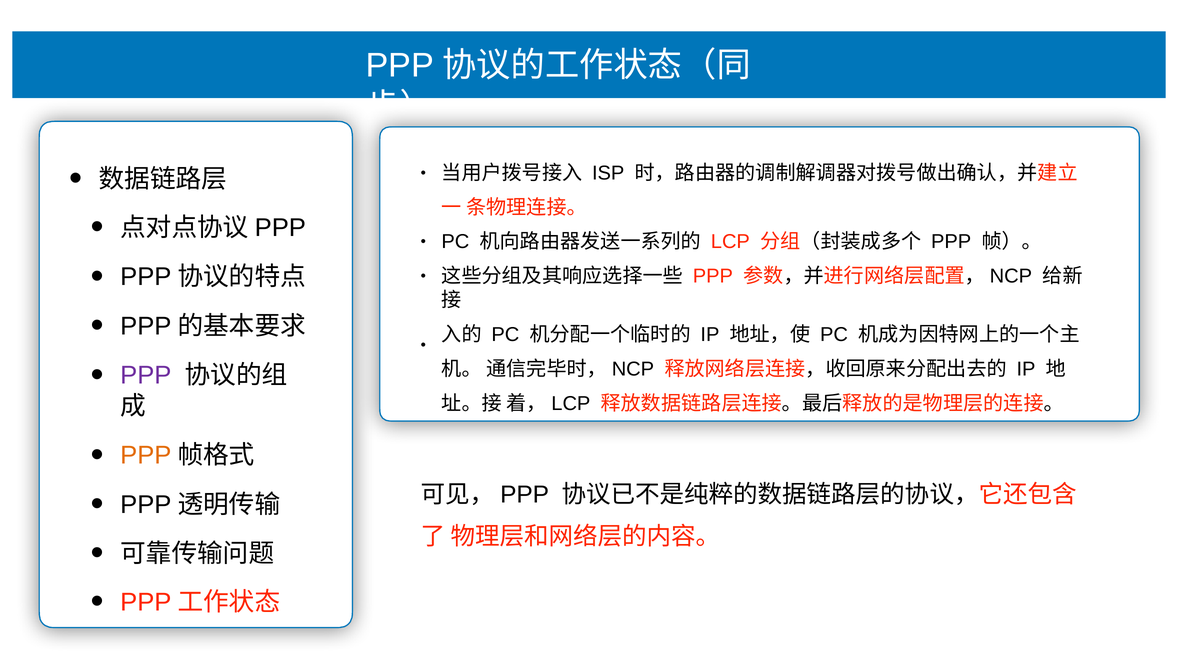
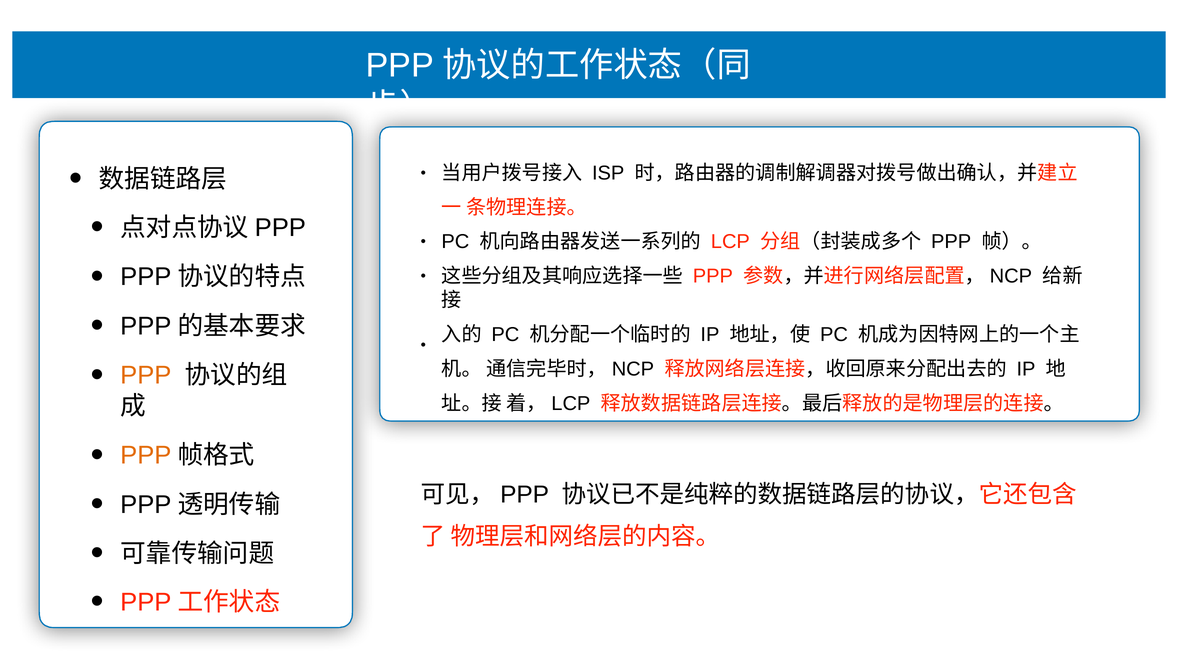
PPP colour: purple -> orange (146, 376)
